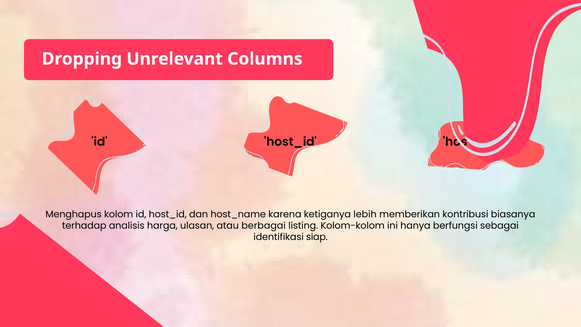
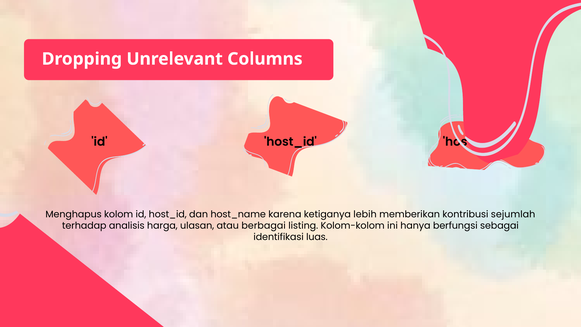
biasanya: biasanya -> sejumlah (513, 214)
siap: siap -> luas (317, 237)
